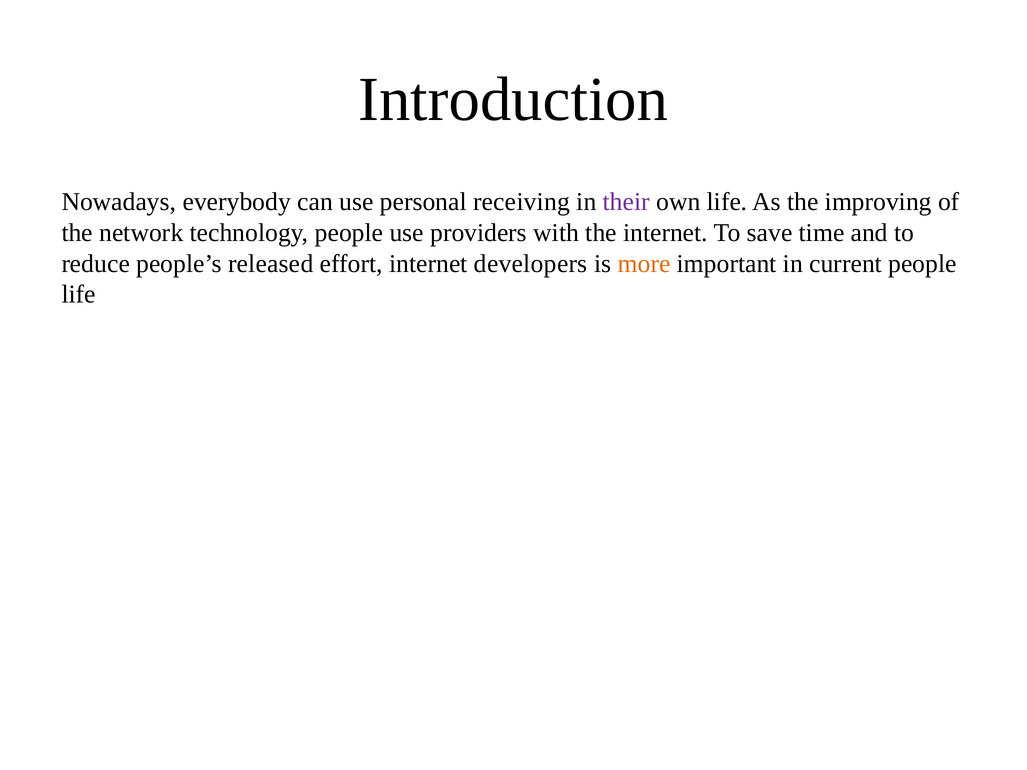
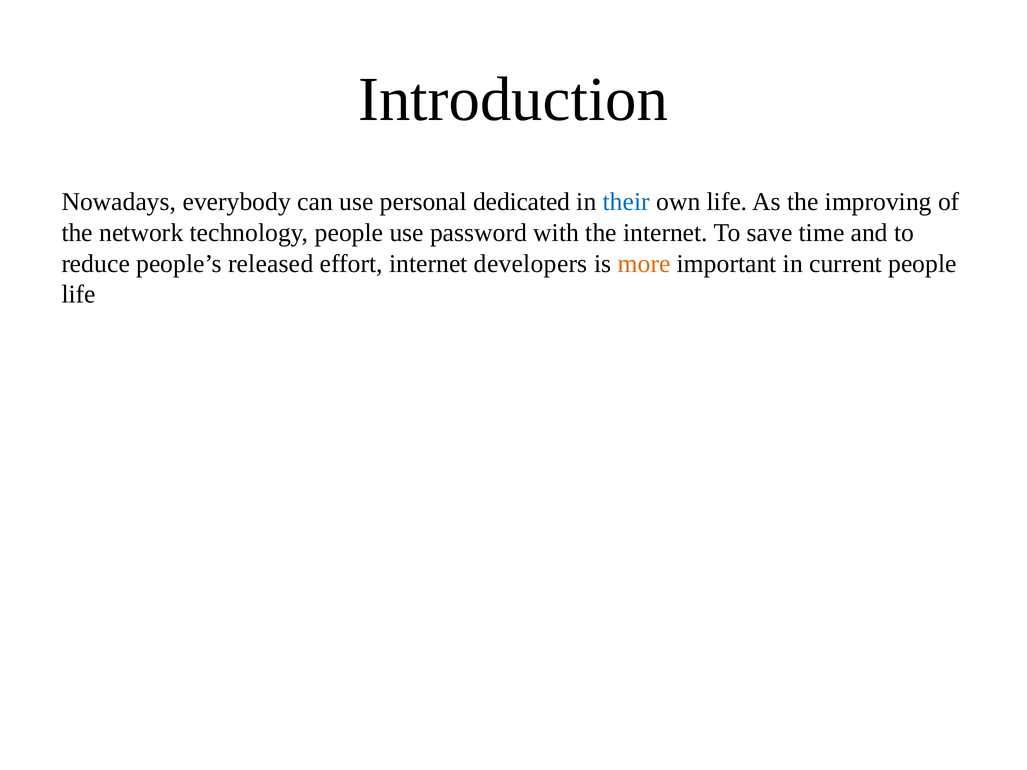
receiving: receiving -> dedicated (522, 202)
their colour: purple -> blue (626, 202)
providers: providers -> password (479, 233)
